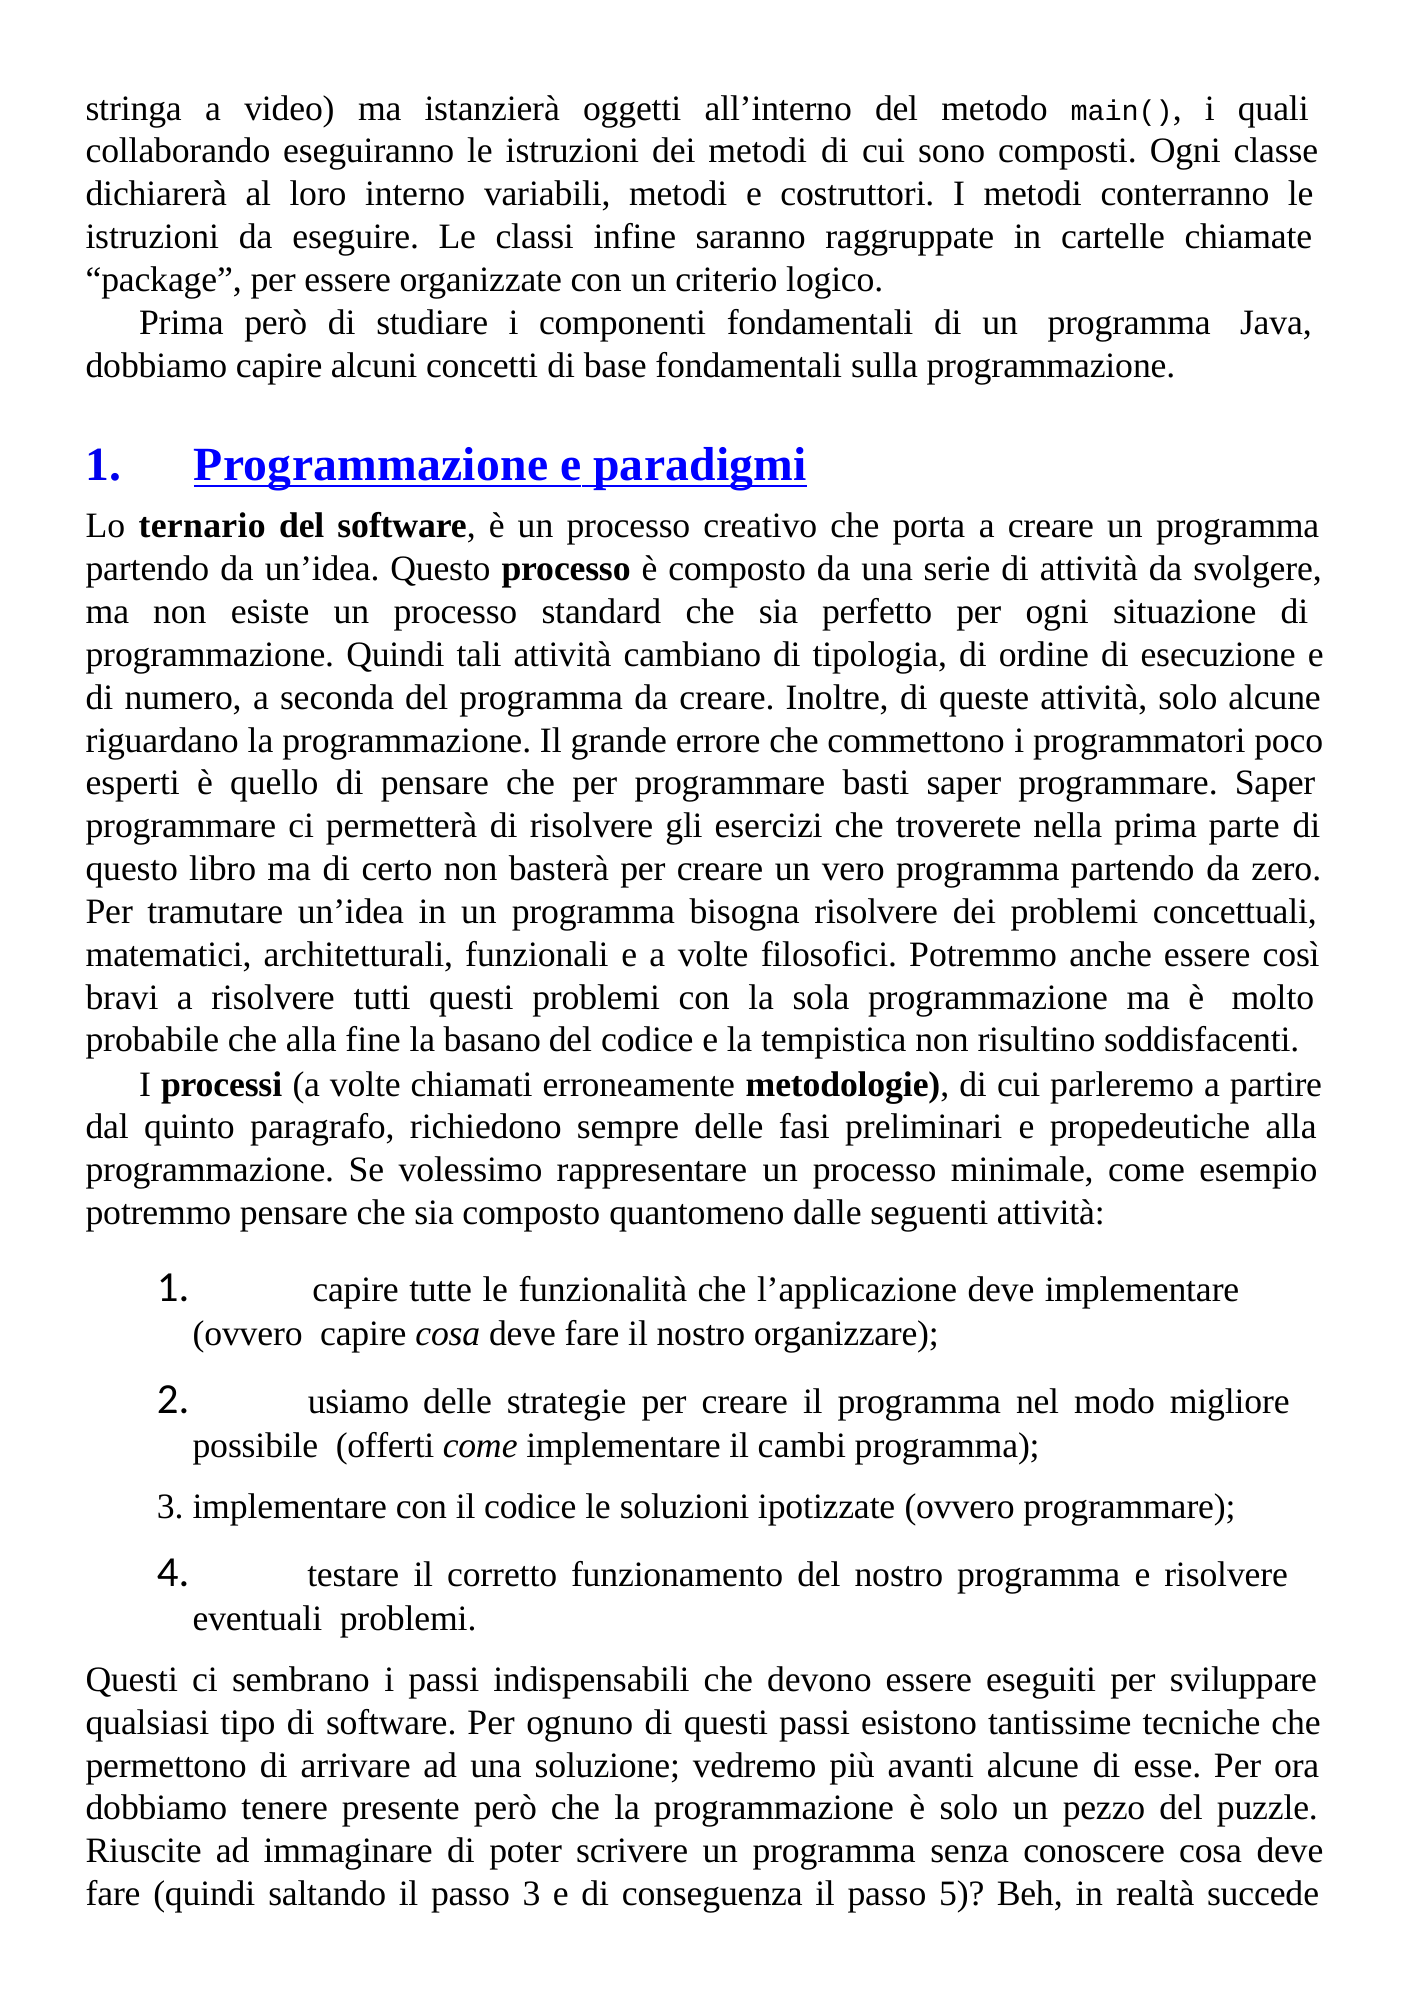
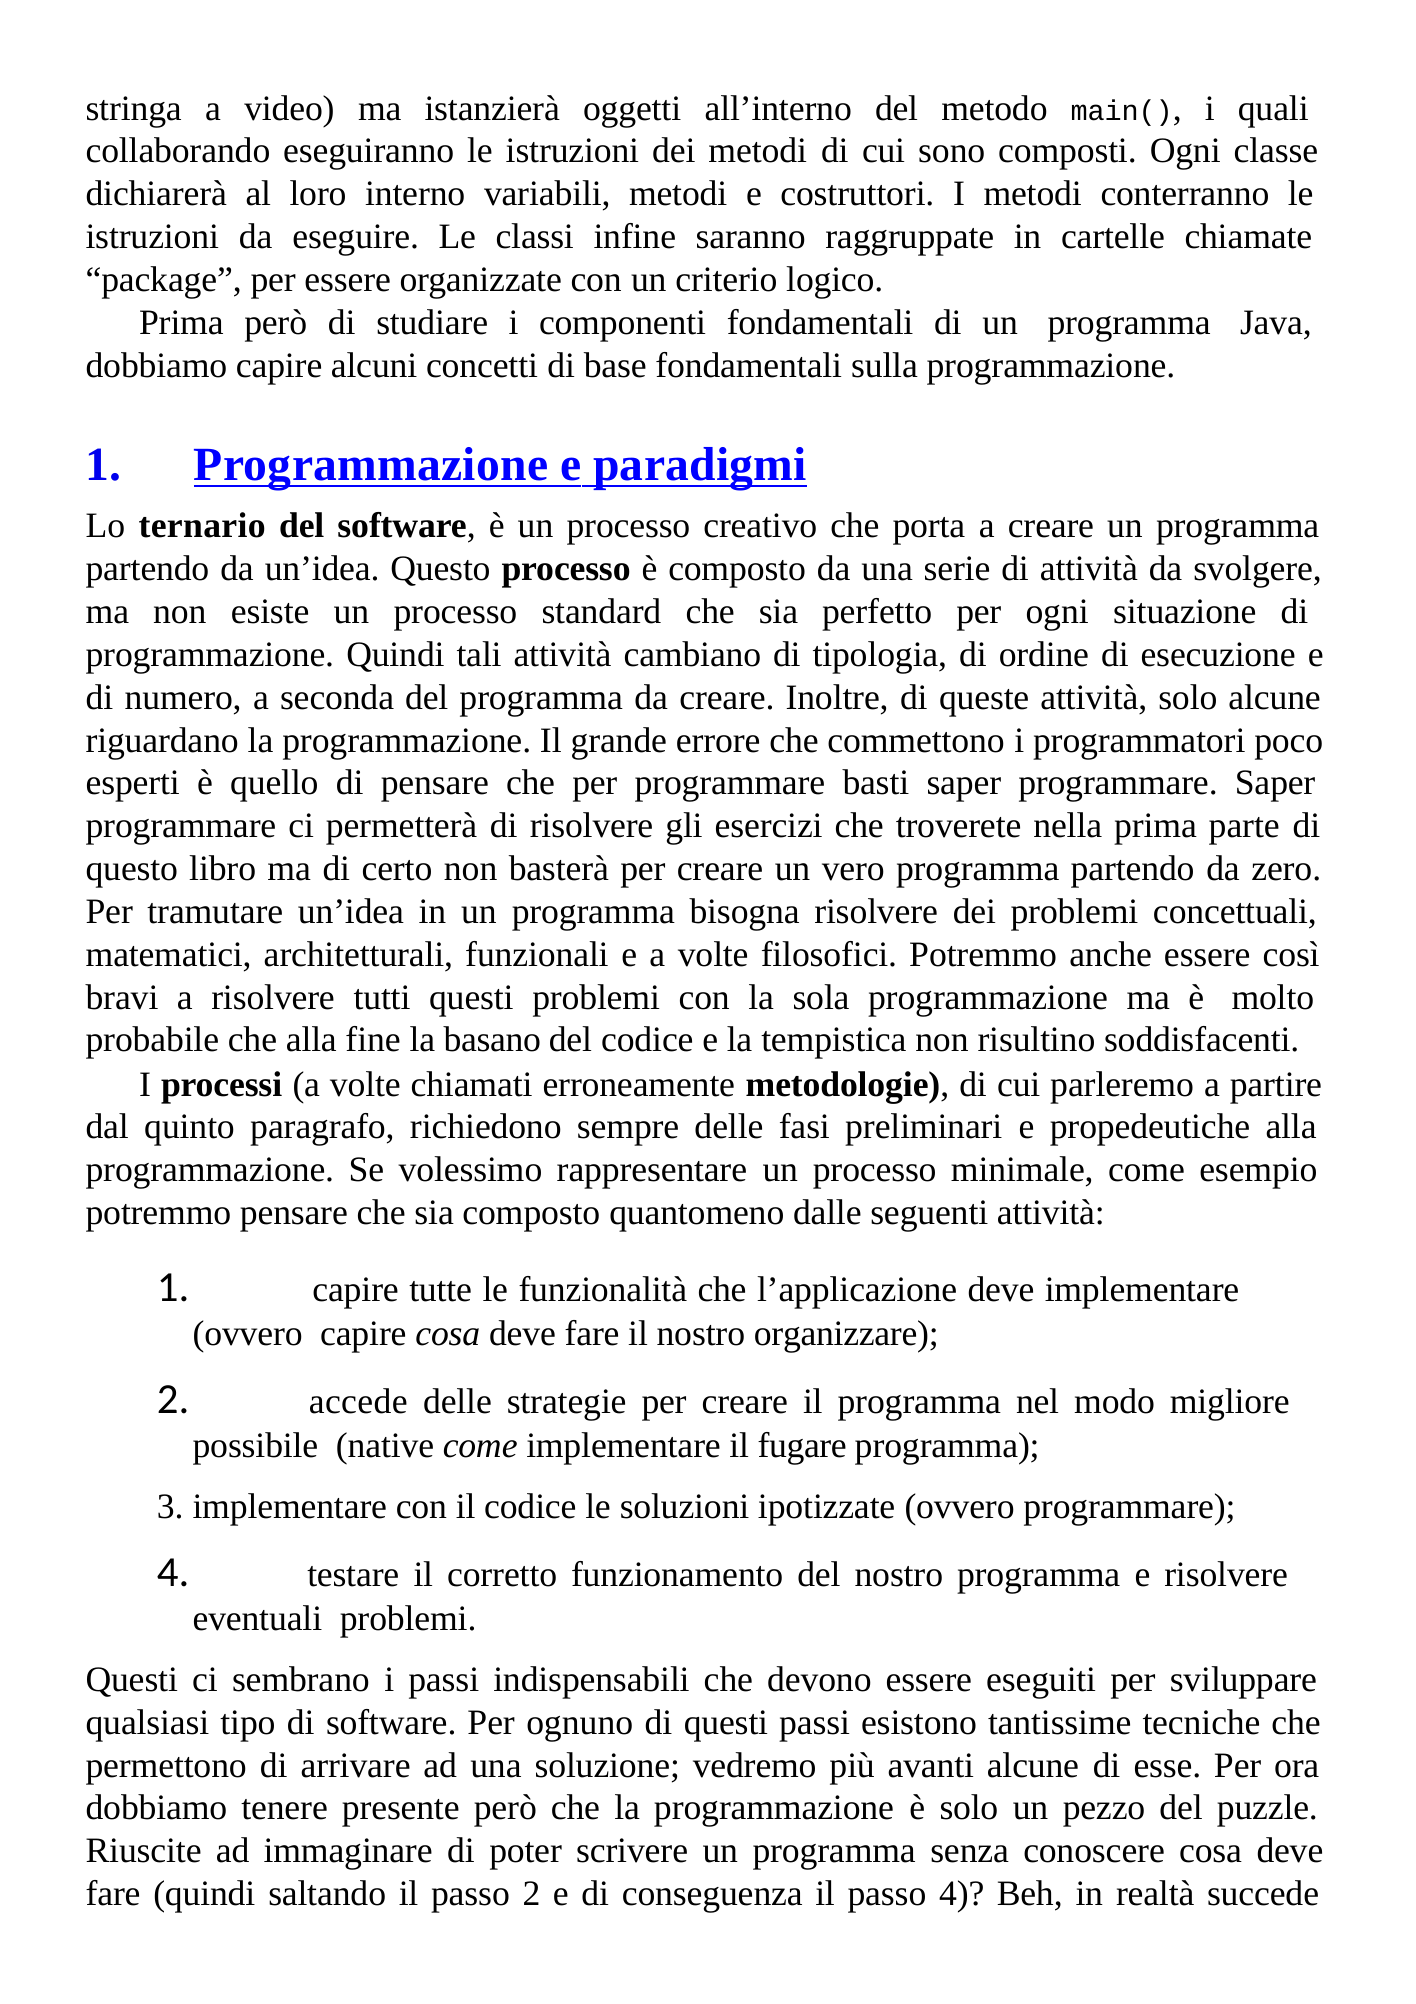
usiamo: usiamo -> accede (358, 1402)
offerti: offerti -> native (385, 1446)
cambi: cambi -> fugare (802, 1446)
passo 3: 3 -> 2 (531, 1894)
passo 5: 5 -> 4 (962, 1894)
